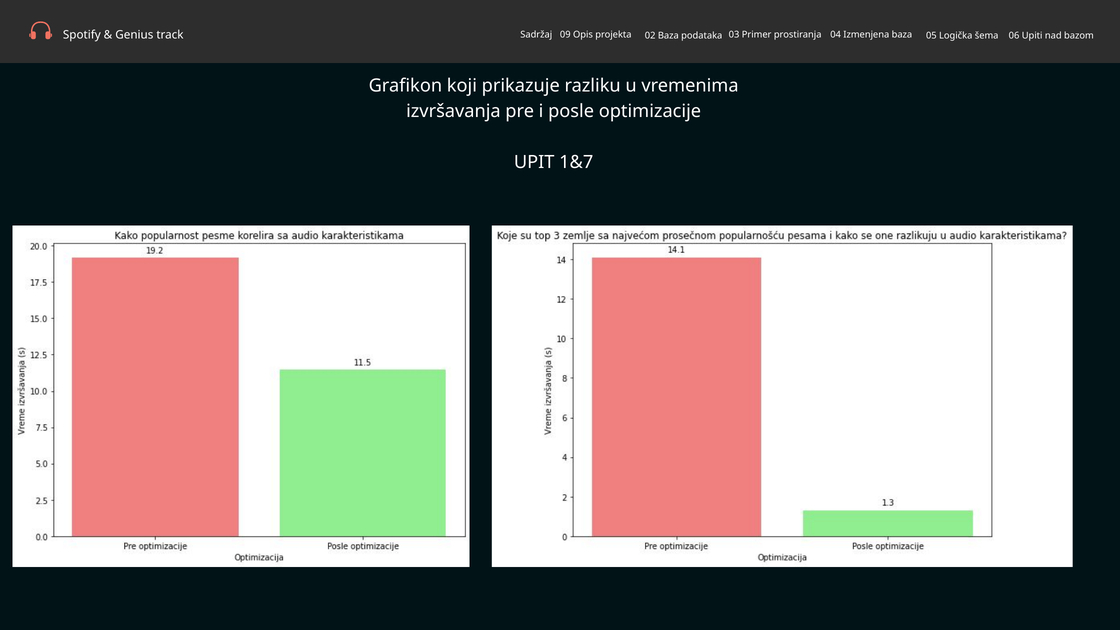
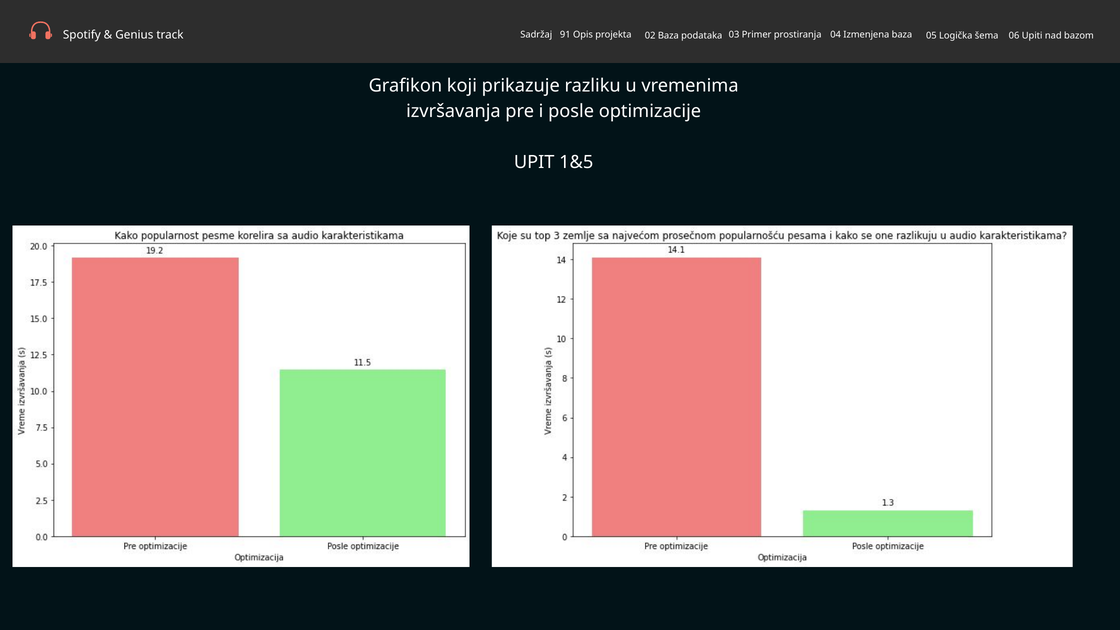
09: 09 -> 91 (565, 35)
1&7: 1&7 -> 1&5 (576, 162)
